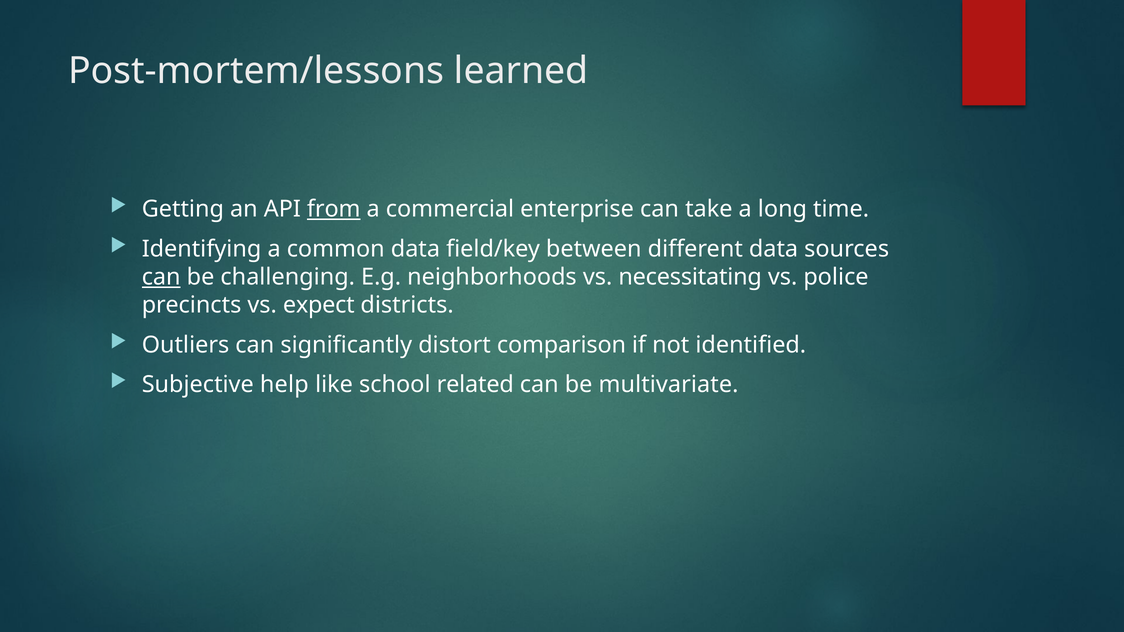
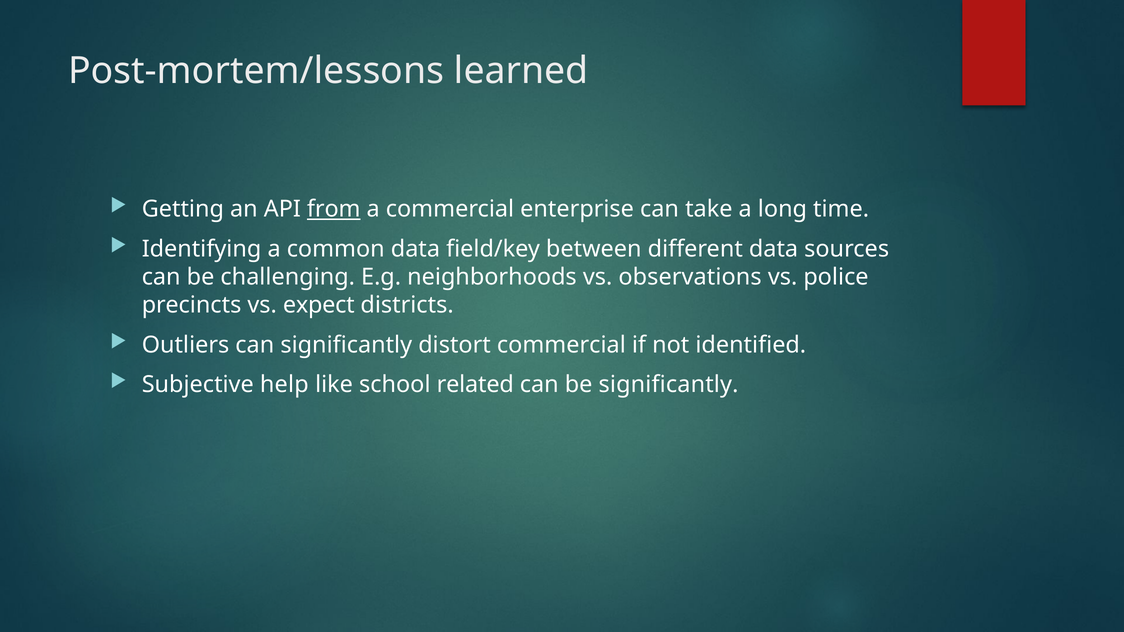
can underline: present -> none (161, 277)
necessitating: necessitating -> observations (690, 277)
distort comparison: comparison -> commercial (561, 345)
be multivariate: multivariate -> significantly (669, 385)
